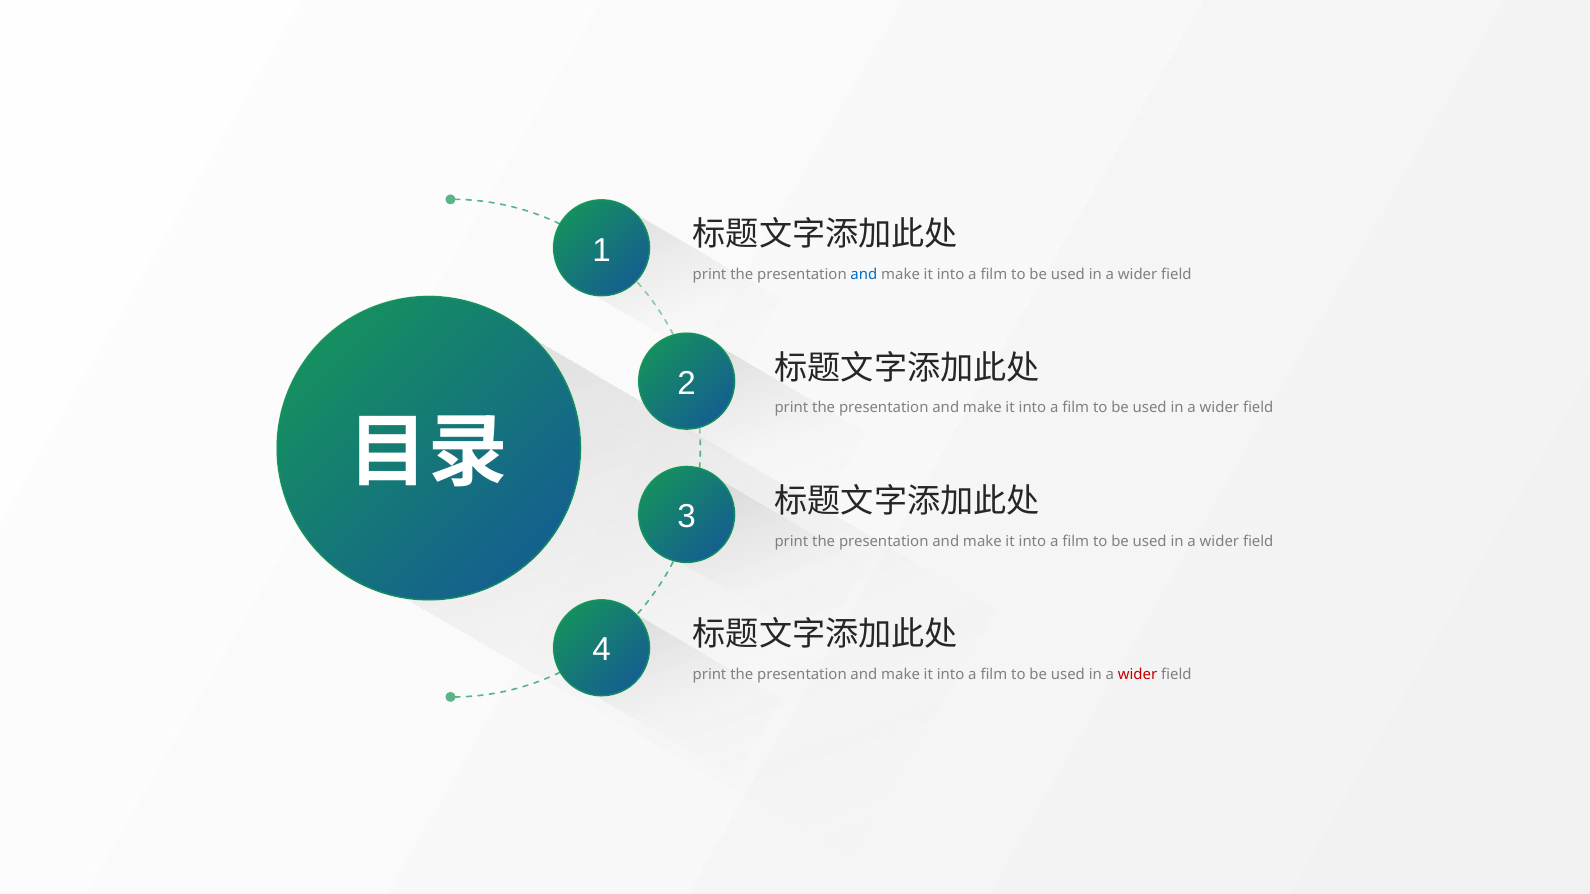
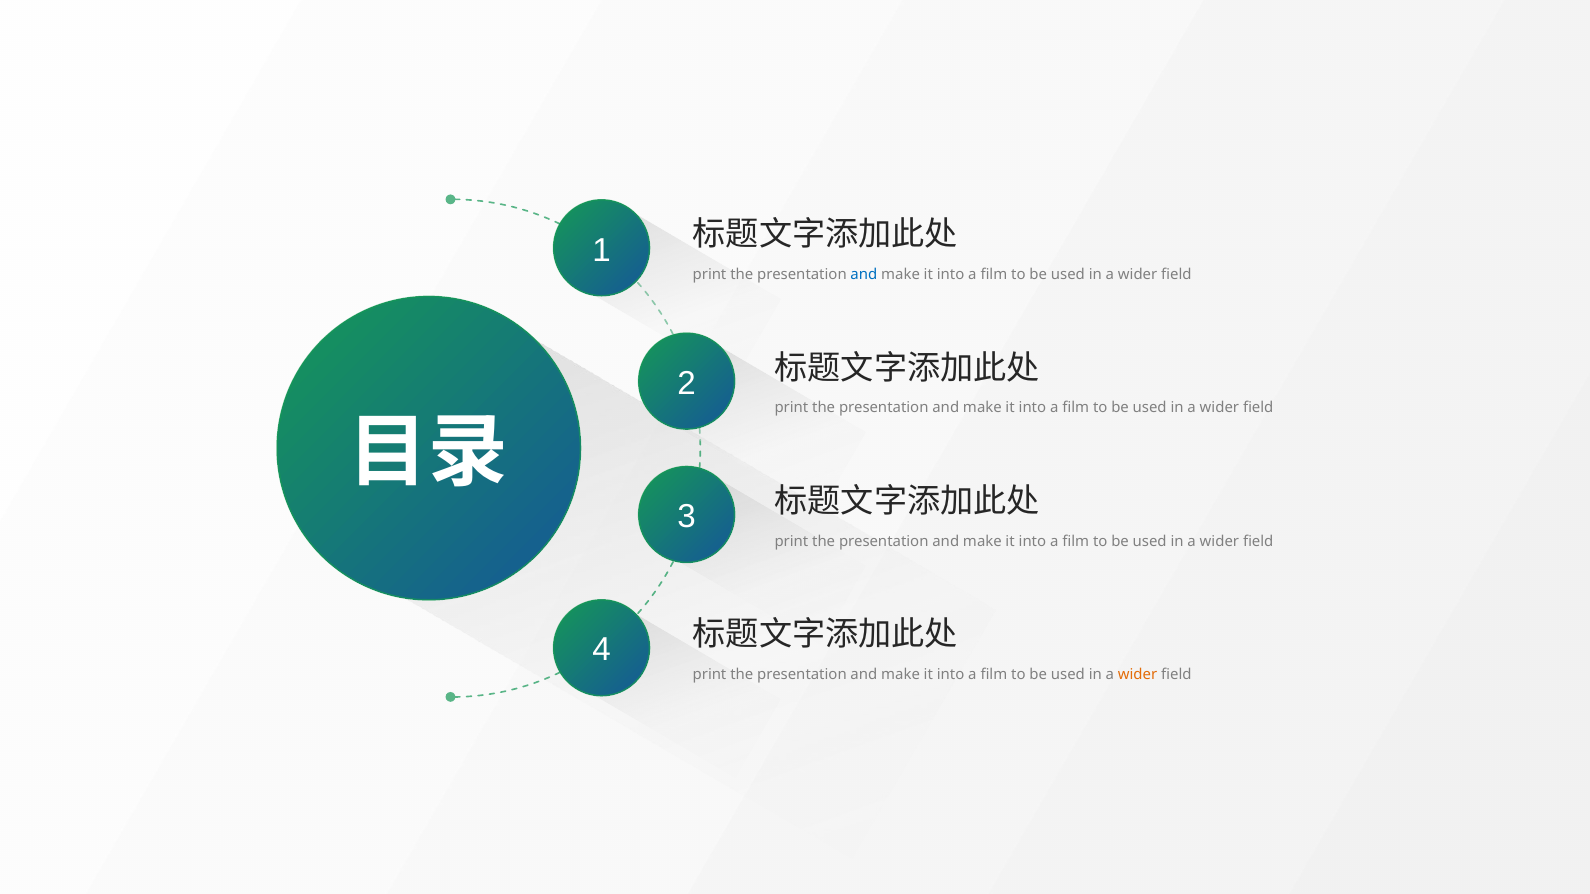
wider colour: red -> orange (1138, 675)
